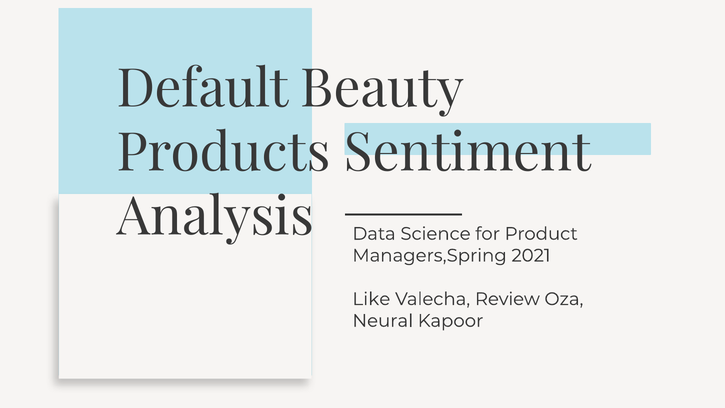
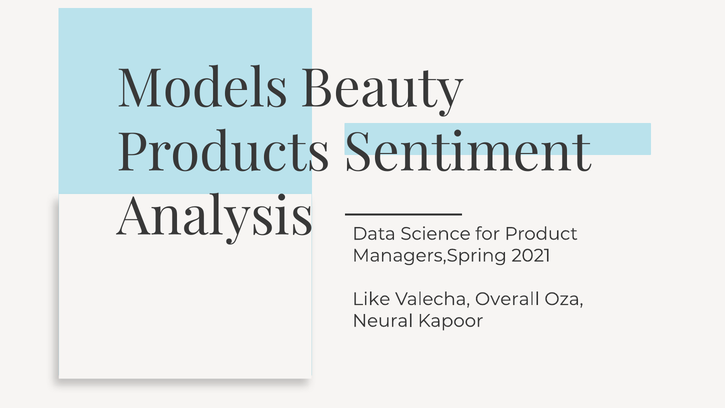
Default: Default -> Models (203, 89)
Review: Review -> Overall (507, 299)
